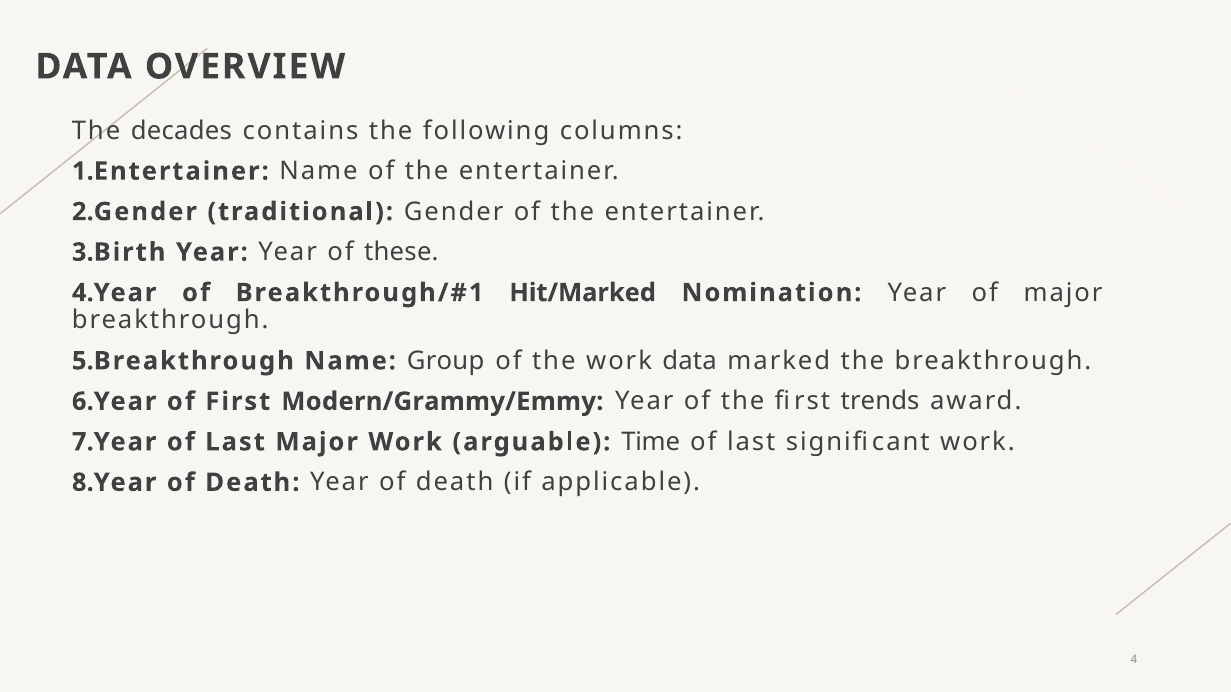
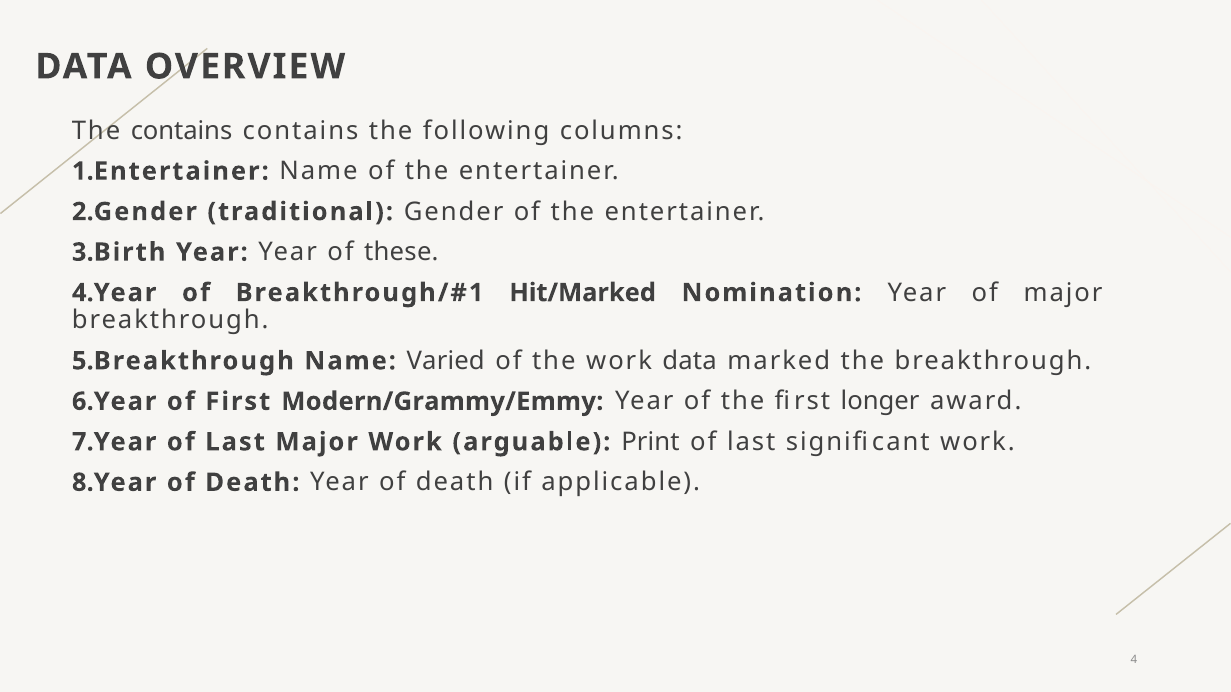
The decades: decades -> contains (182, 131)
Group: Group -> Varied (446, 361)
trends: trends -> longer (880, 402)
Time: Time -> Print (650, 442)
